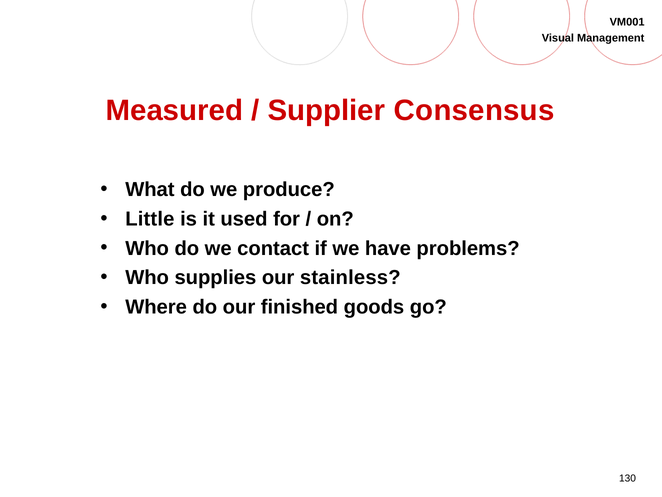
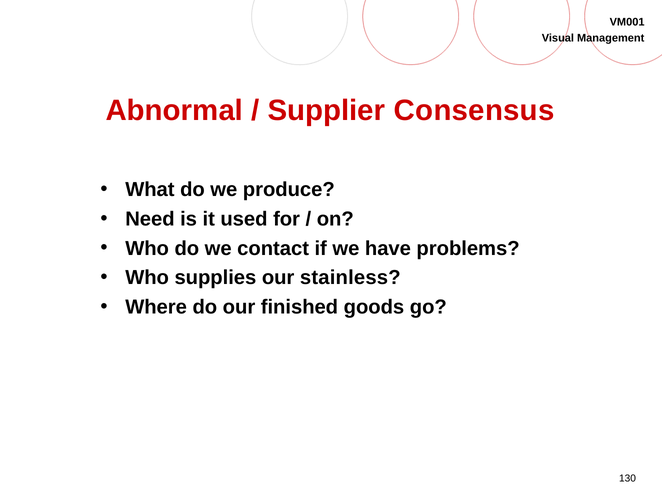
Measured: Measured -> Abnormal (174, 110)
Little: Little -> Need (150, 219)
